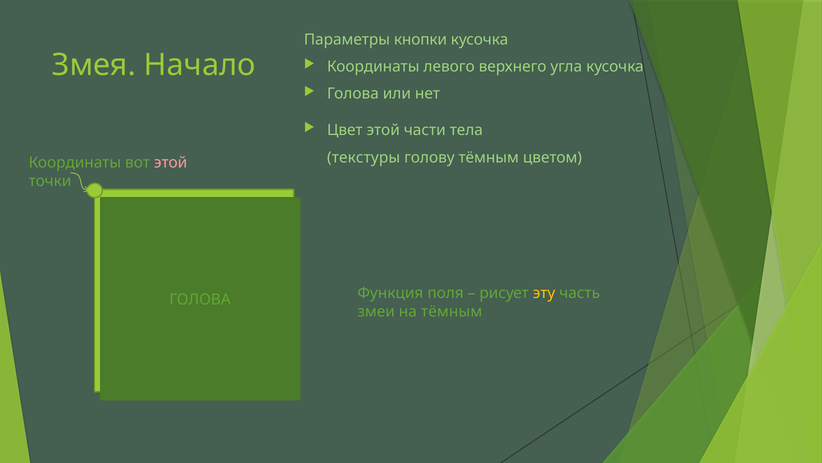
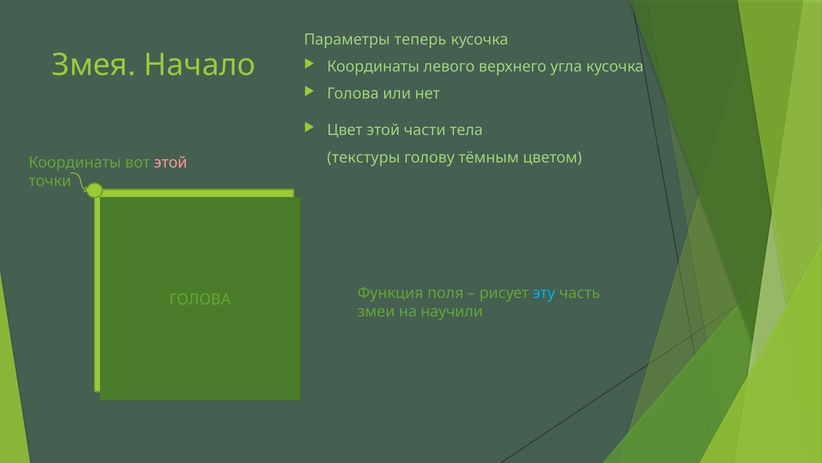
кнопки: кнопки -> теперь (420, 39)
эту colour: yellow -> light blue (544, 293)
на тёмным: тёмным -> научили (452, 311)
